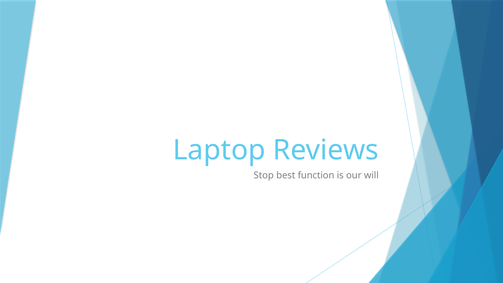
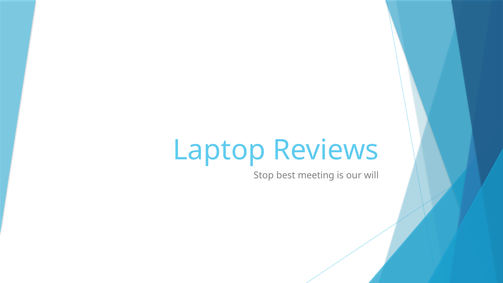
function: function -> meeting (316, 175)
